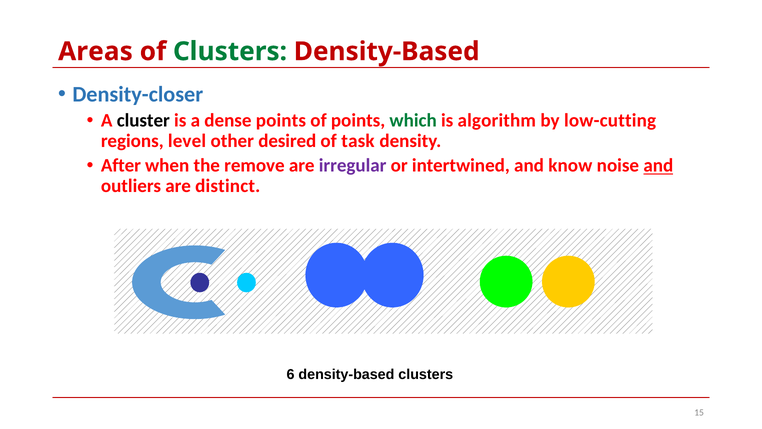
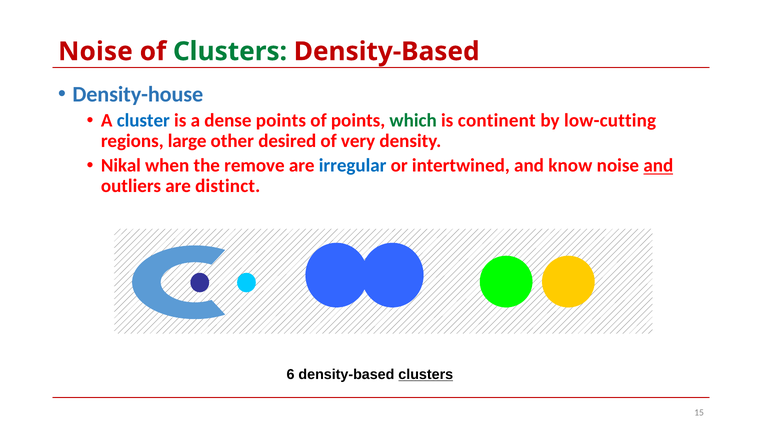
Areas: Areas -> Noise (95, 51)
Density-closer: Density-closer -> Density-house (138, 94)
cluster colour: black -> blue (143, 120)
algorithm: algorithm -> continent (497, 120)
level: level -> large (187, 141)
task: task -> very (358, 141)
After: After -> Nikal (121, 165)
irregular colour: purple -> blue (353, 165)
clusters underline: none -> present (426, 374)
